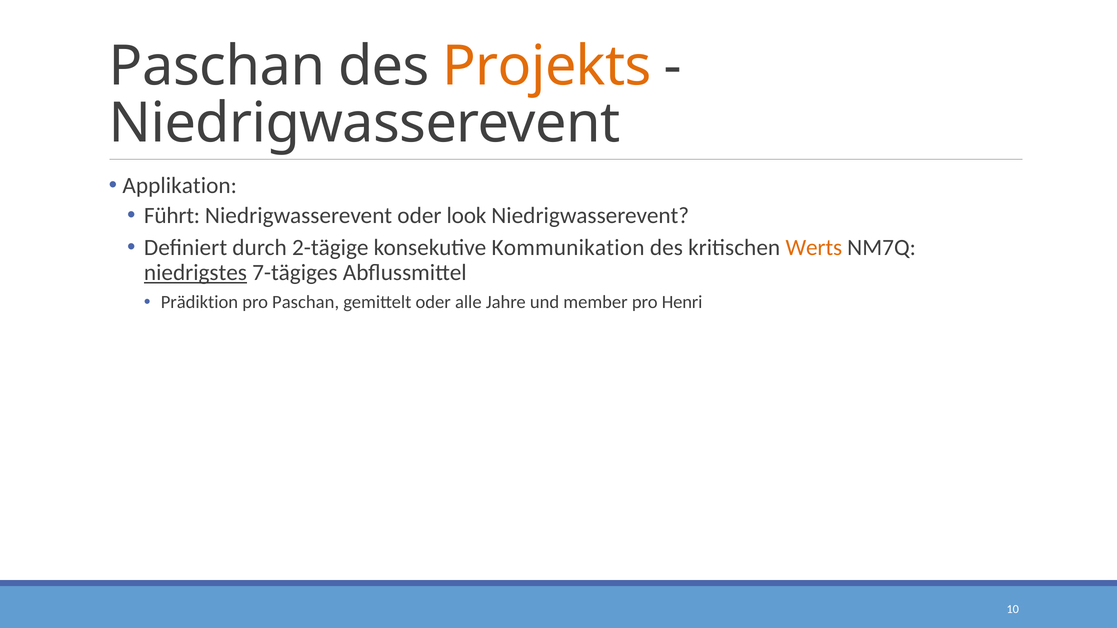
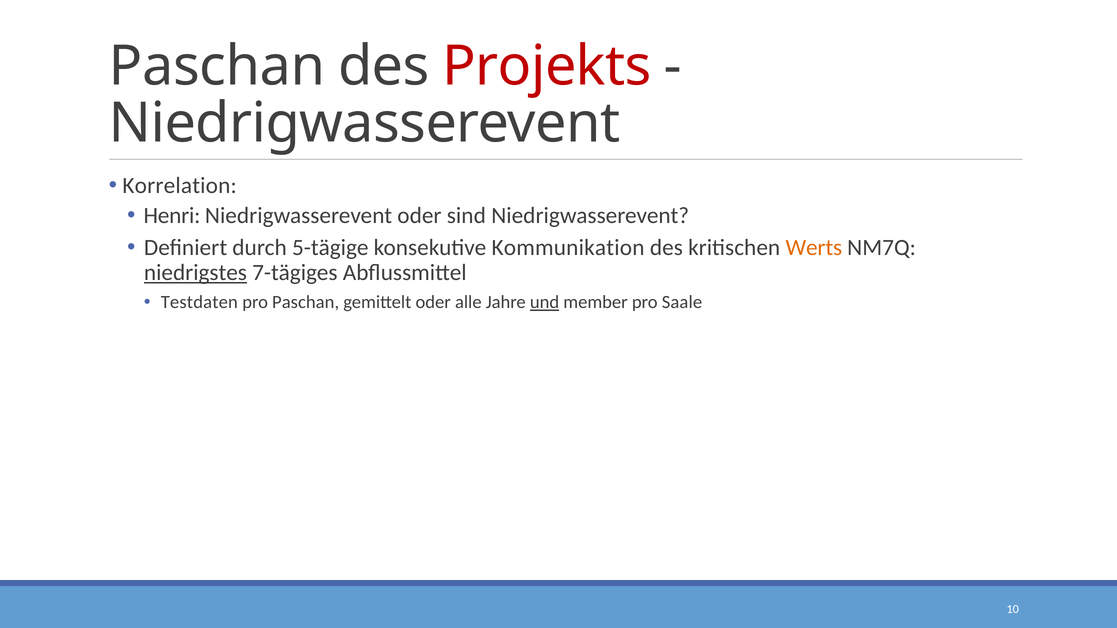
Projekts colour: orange -> red (547, 66)
Applikation: Applikation -> Korrelation (180, 186)
Führt: Führt -> Henri (172, 216)
look: look -> sind (466, 216)
2-tägige: 2-tägige -> 5-tägige (330, 248)
Prädiktion: Prädiktion -> Testdaten (199, 302)
und underline: none -> present (545, 302)
Henri: Henri -> Saale (682, 302)
